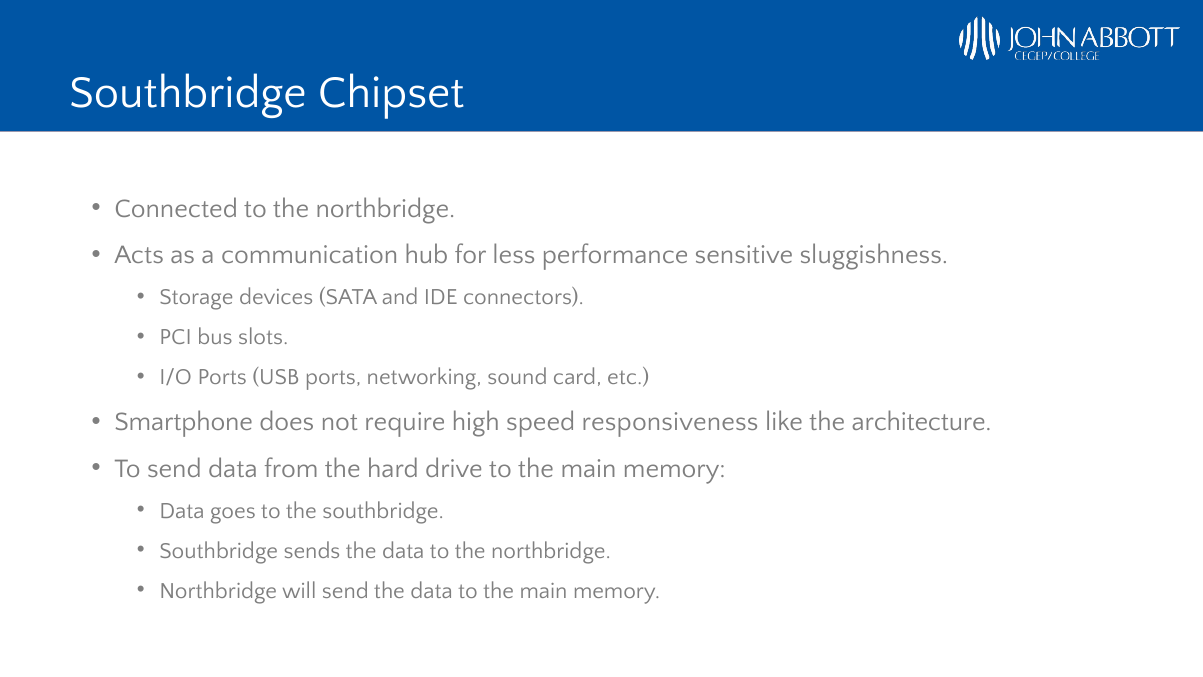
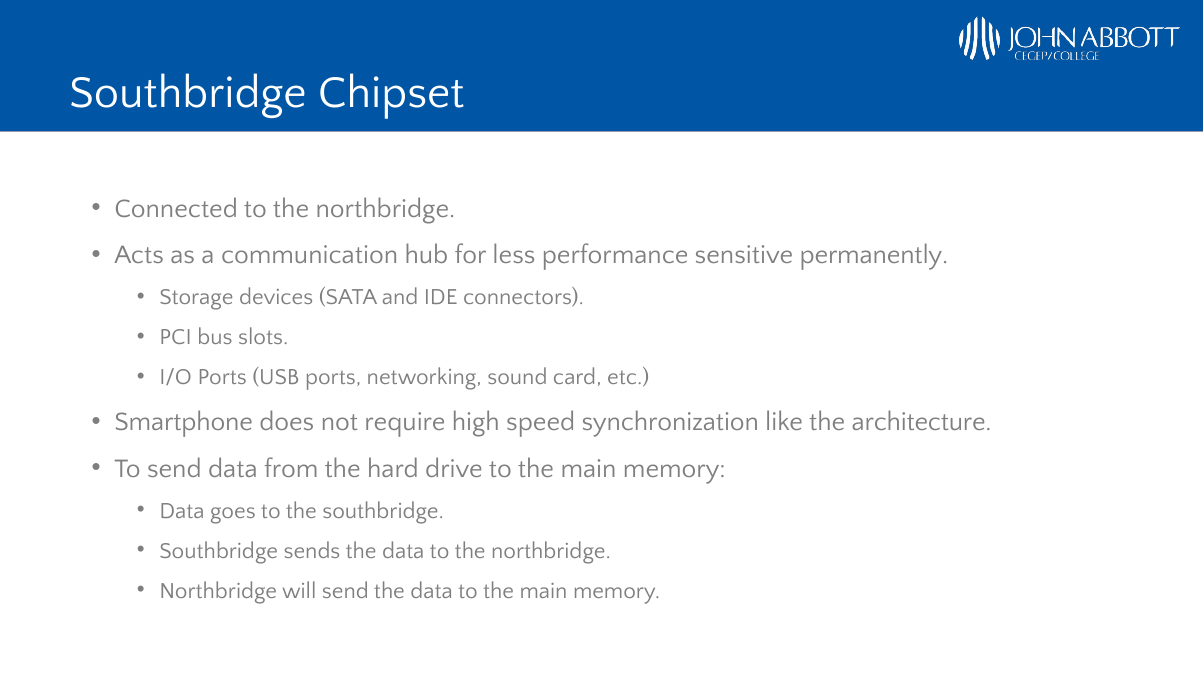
sluggishness: sluggishness -> permanently (874, 255)
responsiveness: responsiveness -> synchronization (670, 422)
